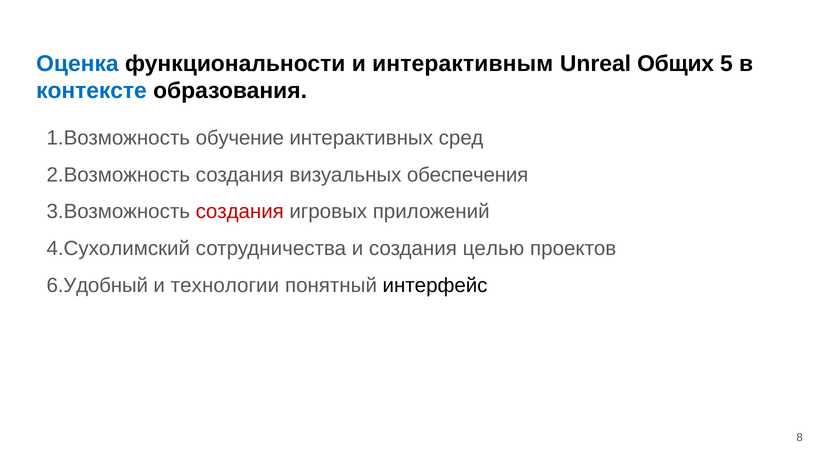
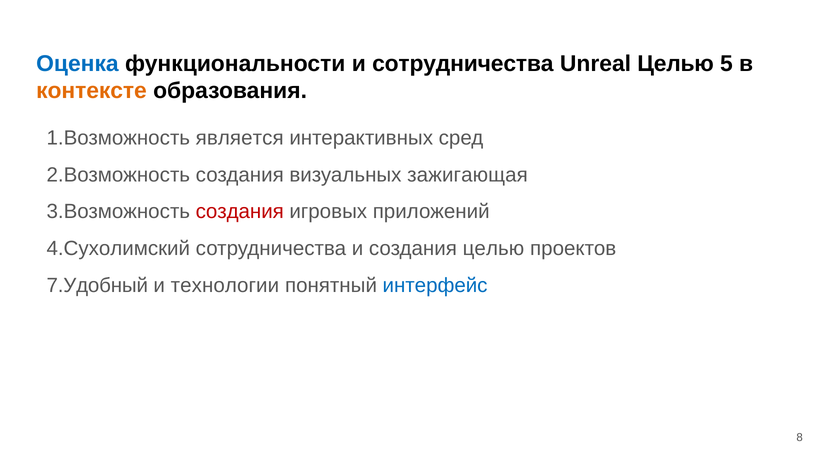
и интерактивным: интерактивным -> сотрудничества (463, 64)
Unreal Общих: Общих -> Целью (676, 64)
контексте colour: blue -> orange (92, 91)
обучение: обучение -> является (240, 138)
обеспечения: обеспечения -> зажигающая (467, 175)
6.Удобный: 6.Удобный -> 7.Удобный (97, 286)
интерфейс colour: black -> blue (435, 286)
